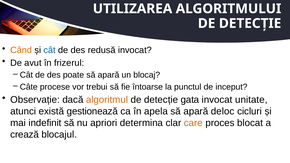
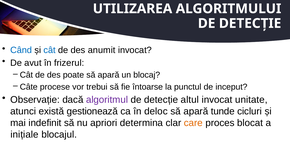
Când colour: orange -> blue (21, 50)
redusă: redusă -> anumit (102, 50)
algoritmul colour: orange -> purple (107, 100)
gata: gata -> altul (190, 100)
apela: apela -> deloc (156, 111)
deloc: deloc -> tunde (223, 111)
crează: crează -> inițiale (24, 135)
